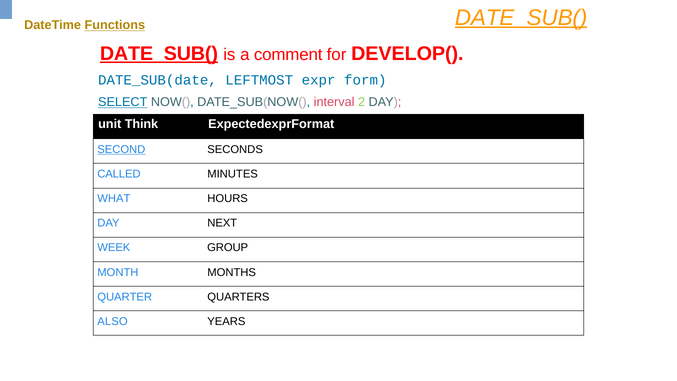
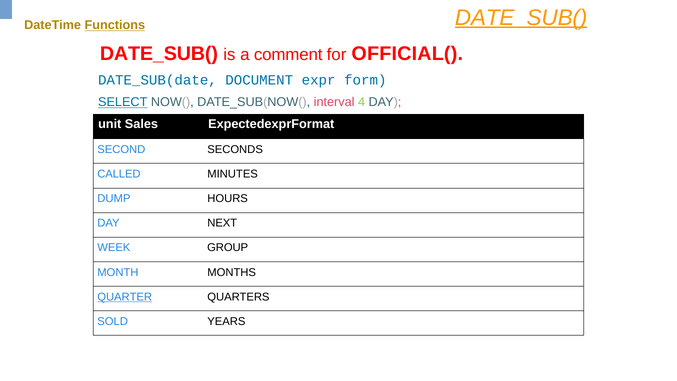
DATE_SUB( underline: present -> none (159, 54)
DEVELOP(: DEVELOP( -> OFFICIAL( (407, 54)
LEFTMOST: LEFTMOST -> DOCUMENT (259, 80)
2: 2 -> 4 (362, 102)
Think: Think -> Sales (141, 124)
SECOND underline: present -> none (121, 149)
WHAT: WHAT -> DUMP (114, 199)
QUARTER underline: none -> present (125, 297)
ALSO: ALSO -> SOLD (113, 321)
